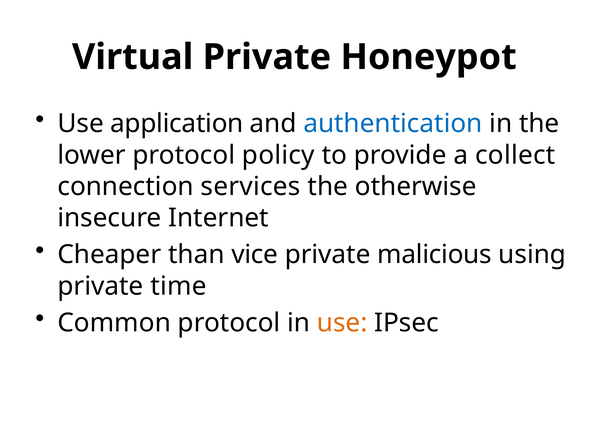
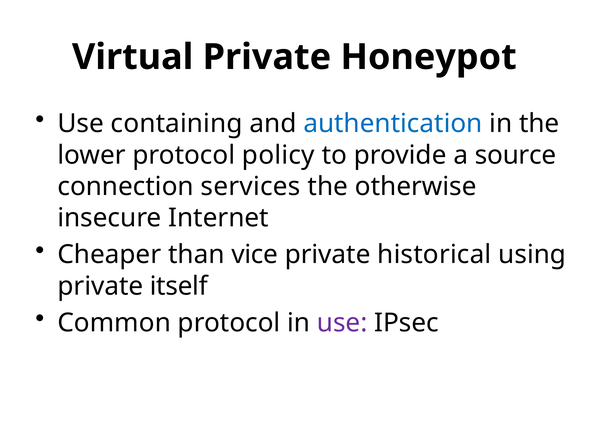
application: application -> containing (177, 124)
collect: collect -> source (516, 155)
malicious: malicious -> historical (434, 254)
time: time -> itself (179, 286)
use colour: orange -> purple (342, 323)
